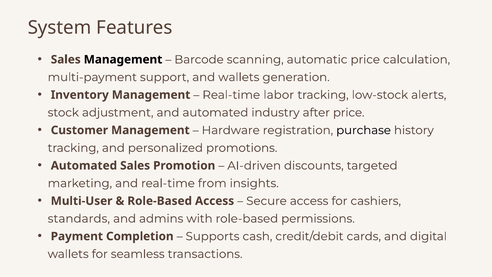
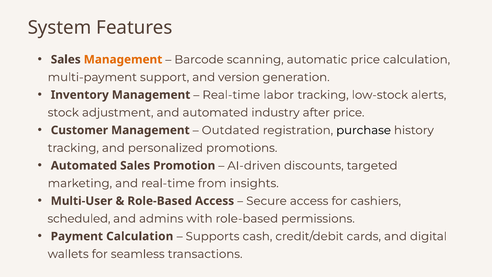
Management colour: black -> orange (123, 59)
and wallets: wallets -> version (239, 77)
Hardware: Hardware -> Outdated (231, 130)
standards: standards -> scheduled (79, 218)
Payment Completion: Completion -> Calculation (140, 236)
